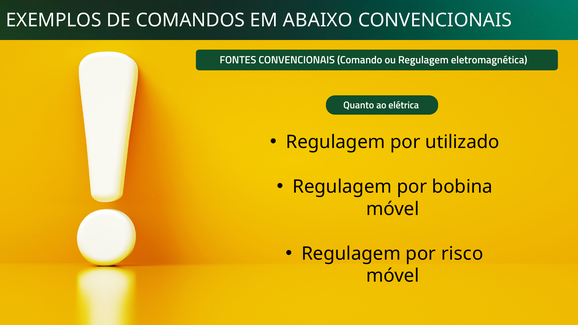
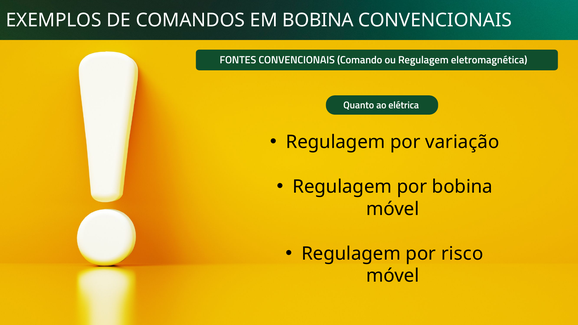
EM ABAIXO: ABAIXO -> BOBINA (318, 20)
utilizado: utilizado -> variação (462, 142)
